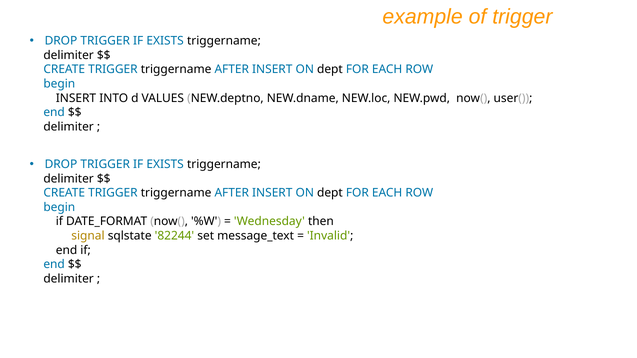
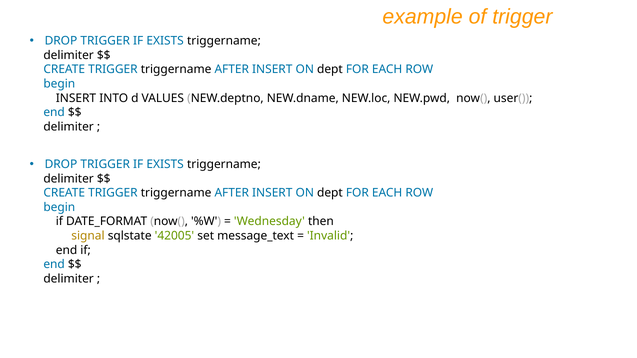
82244: 82244 -> 42005 (174, 236)
